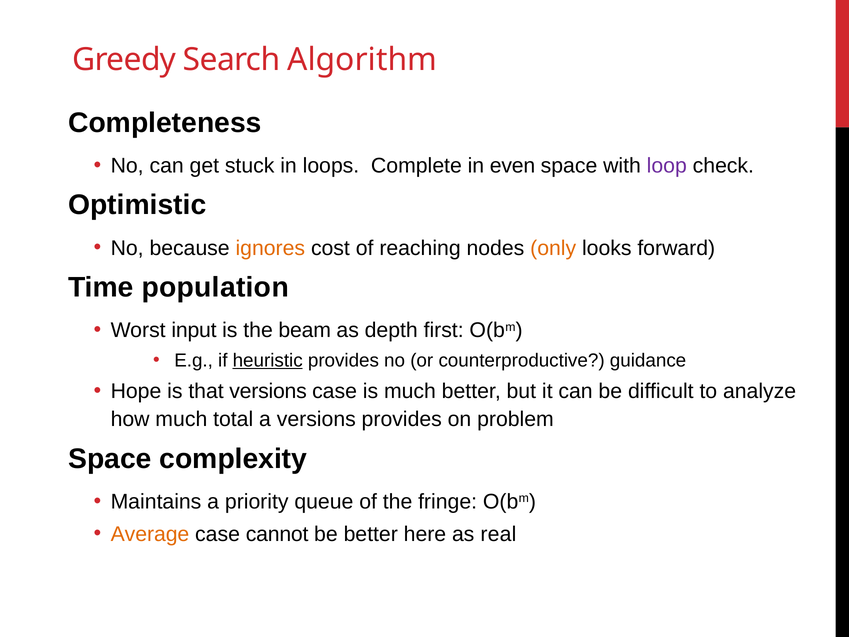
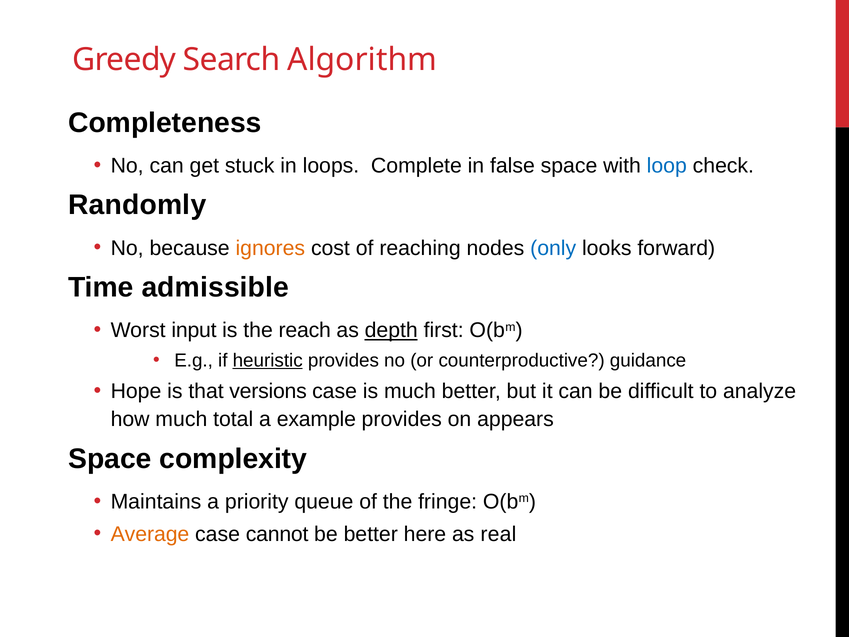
even: even -> false (512, 166)
loop colour: purple -> blue (667, 166)
Optimistic: Optimistic -> Randomly (137, 205)
only colour: orange -> blue (553, 248)
population: population -> admissible (215, 287)
beam: beam -> reach (305, 330)
depth underline: none -> present (391, 330)
a versions: versions -> example (316, 419)
problem: problem -> appears (515, 419)
